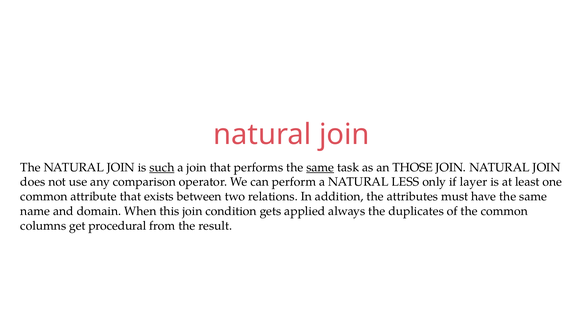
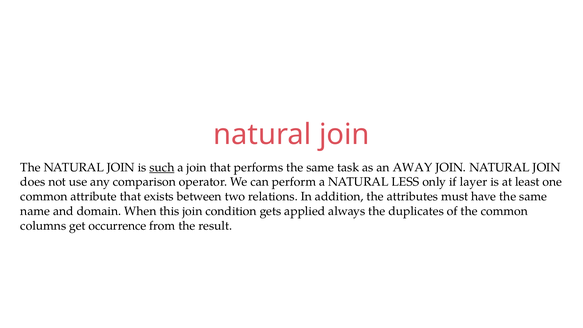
same underline: present -> none (320, 167)
THOSE: THOSE -> AWAY (412, 167)
procedural: procedural -> occurrence (117, 226)
